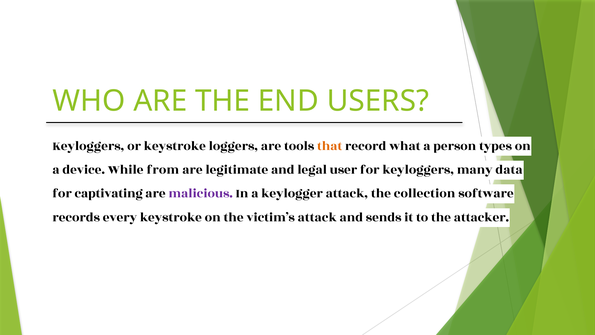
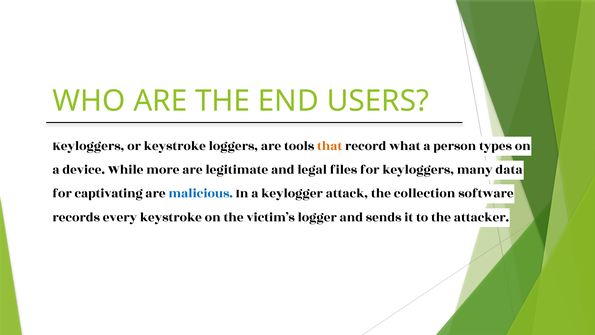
from: from -> more (163, 169)
user: user -> files (343, 169)
malicious colour: purple -> blue (201, 193)
victim’s attack: attack -> logger (317, 217)
